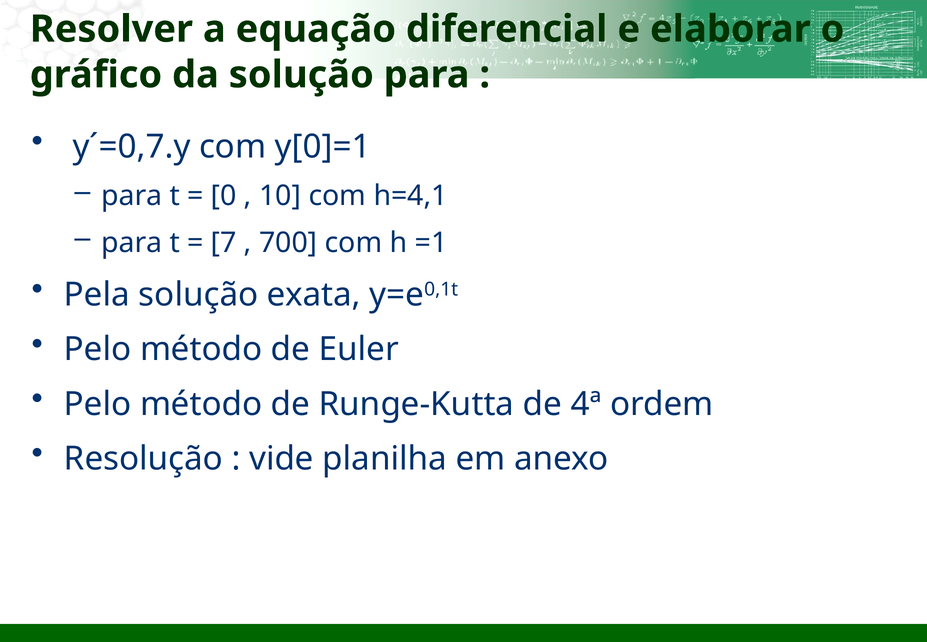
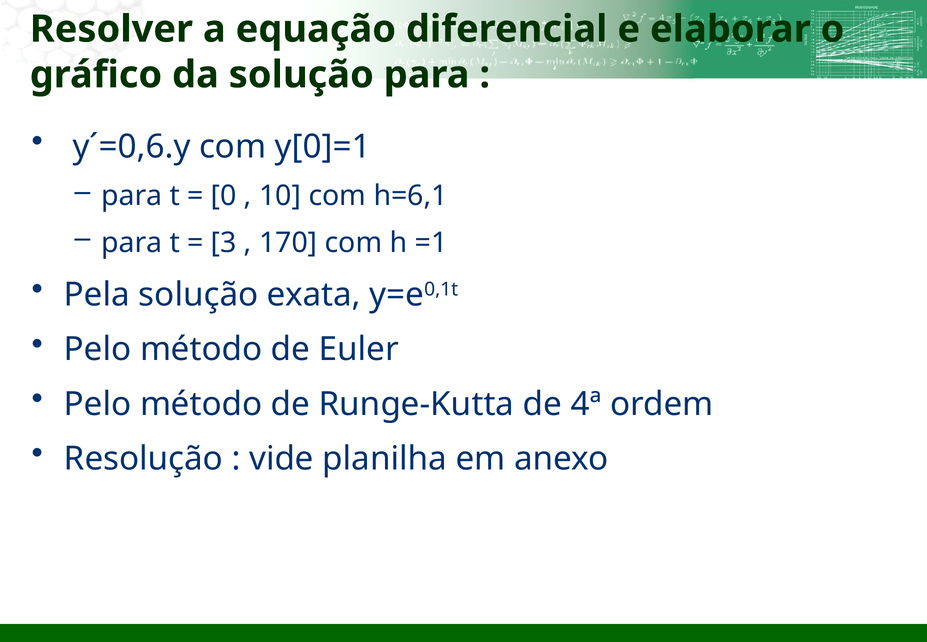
y´=0,7.y: y´=0,7.y -> y´=0,6.y (132, 147)
h=4,1: h=4,1 -> h=6,1 (411, 196)
7: 7 -> 3 (224, 243)
700: 700 -> 170 (288, 243)
